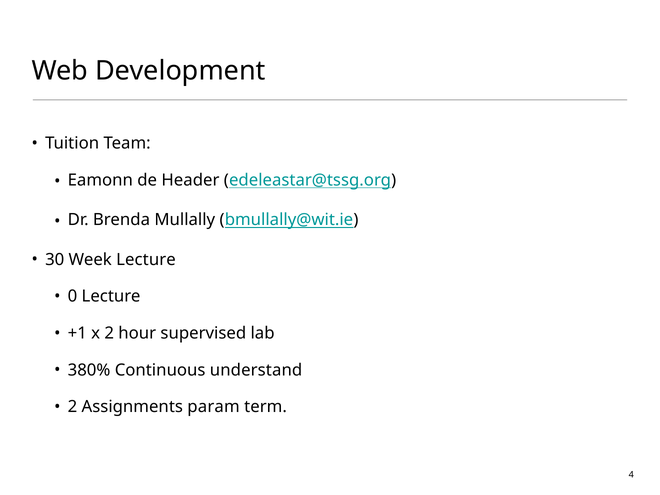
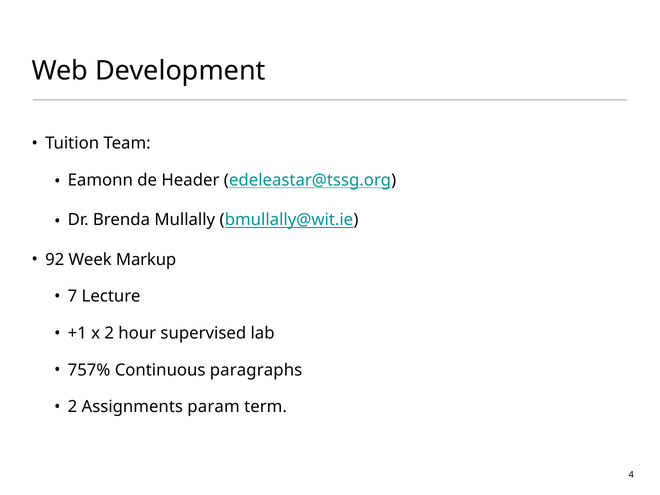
30: 30 -> 92 (55, 260)
Week Lecture: Lecture -> Markup (146, 260)
0: 0 -> 7 (72, 296)
380%: 380% -> 757% (89, 370)
understand: understand -> paragraphs (256, 370)
